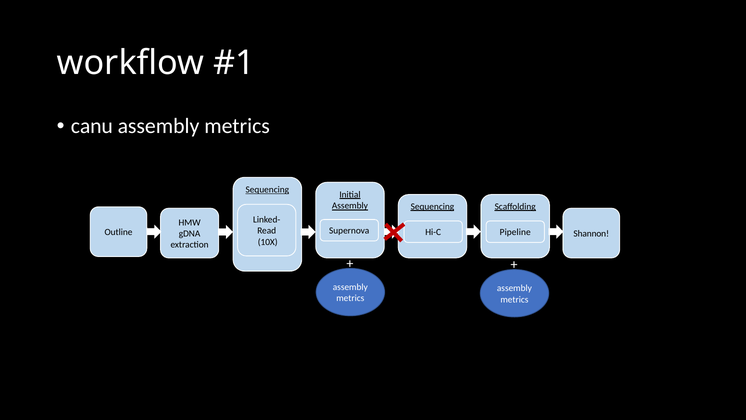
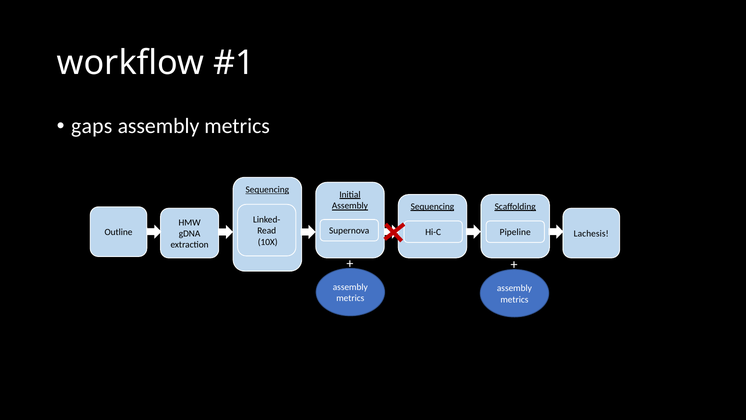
canu: canu -> gaps (92, 126)
Shannon: Shannon -> Lachesis (591, 233)
